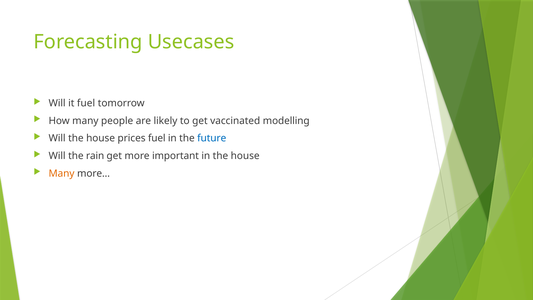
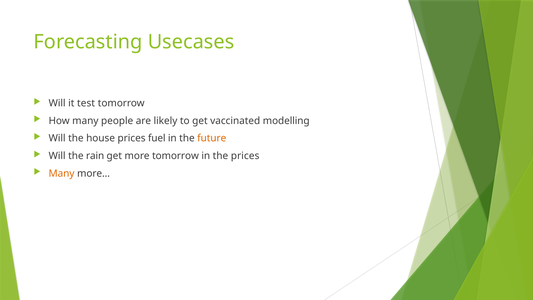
it fuel: fuel -> test (86, 103)
future colour: blue -> orange (212, 138)
more important: important -> tomorrow (175, 156)
in the house: house -> prices (245, 156)
